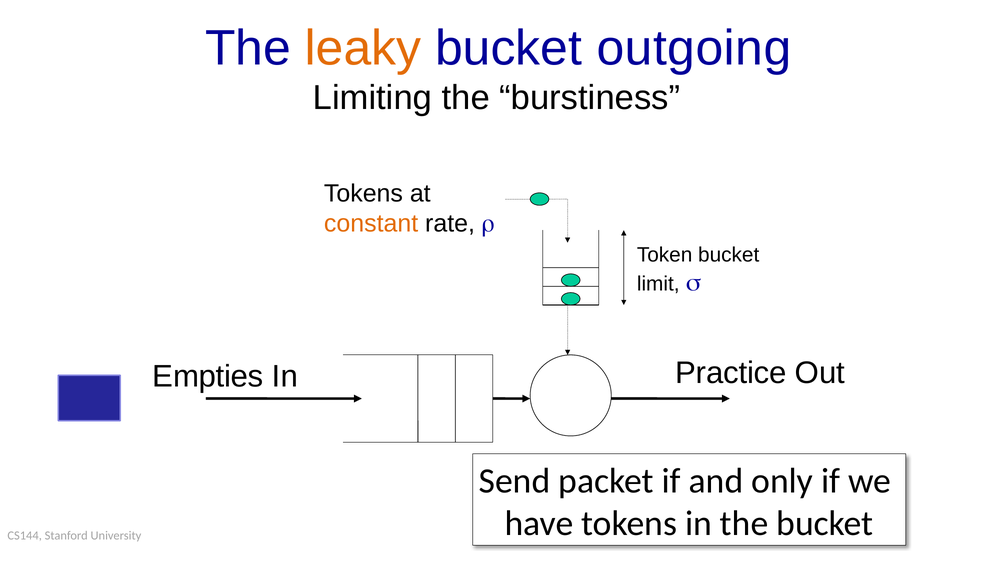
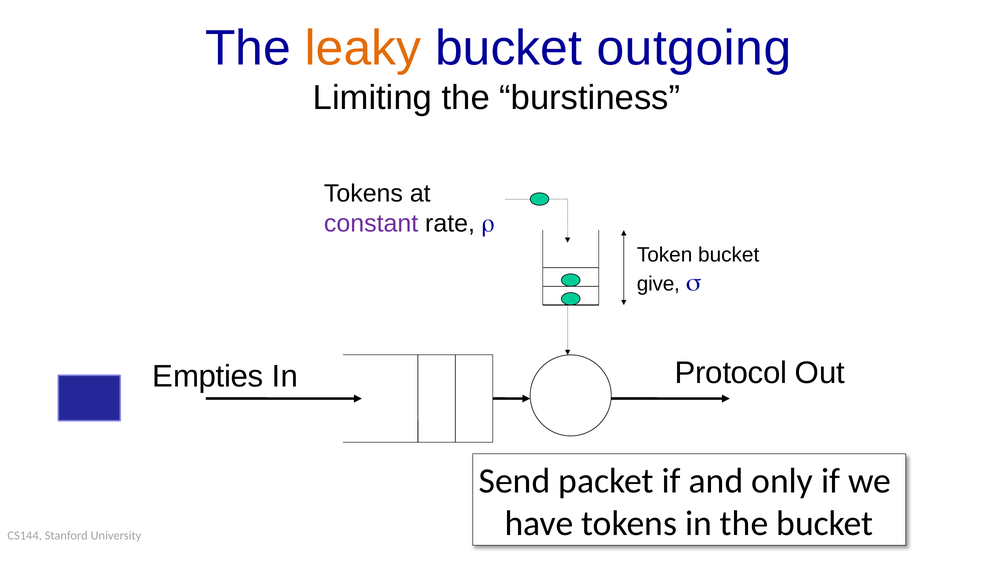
constant colour: orange -> purple (371, 224)
limit: limit -> give (658, 284)
Practice: Practice -> Protocol (731, 373)
